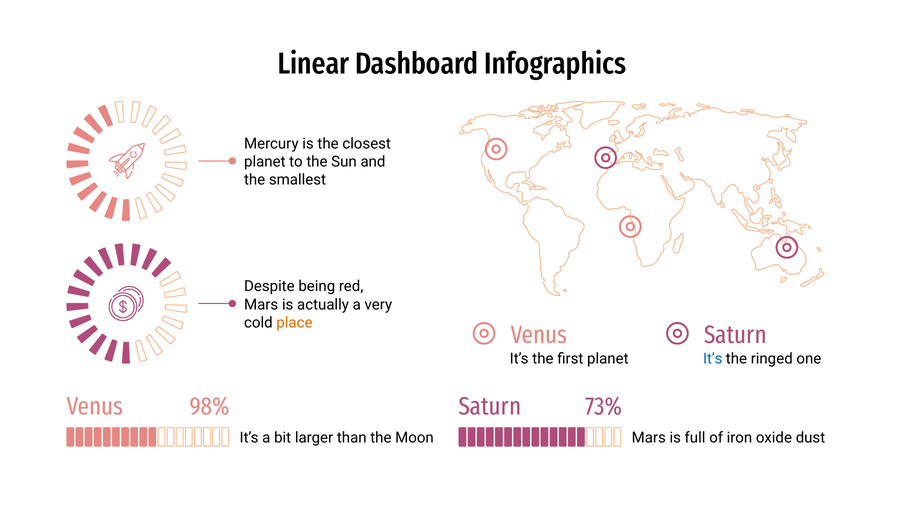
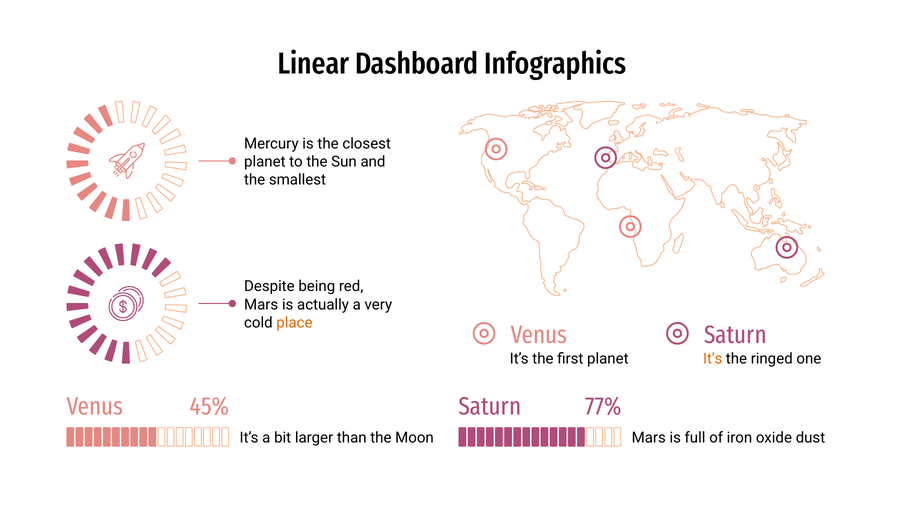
It’s colour: blue -> orange (713, 358)
98%: 98% -> 45% (210, 406)
73%: 73% -> 77% (603, 406)
